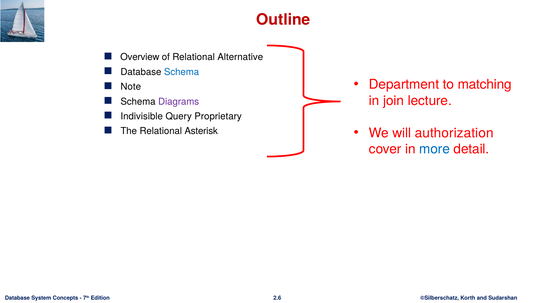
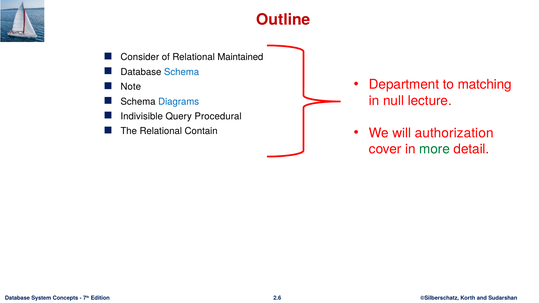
Overview: Overview -> Consider (140, 57)
Alternative: Alternative -> Maintained (240, 57)
join: join -> null (394, 101)
Diagrams colour: purple -> blue (179, 102)
Proprietary: Proprietary -> Procedural (218, 116)
Asterisk: Asterisk -> Contain (201, 131)
more colour: blue -> green (435, 149)
